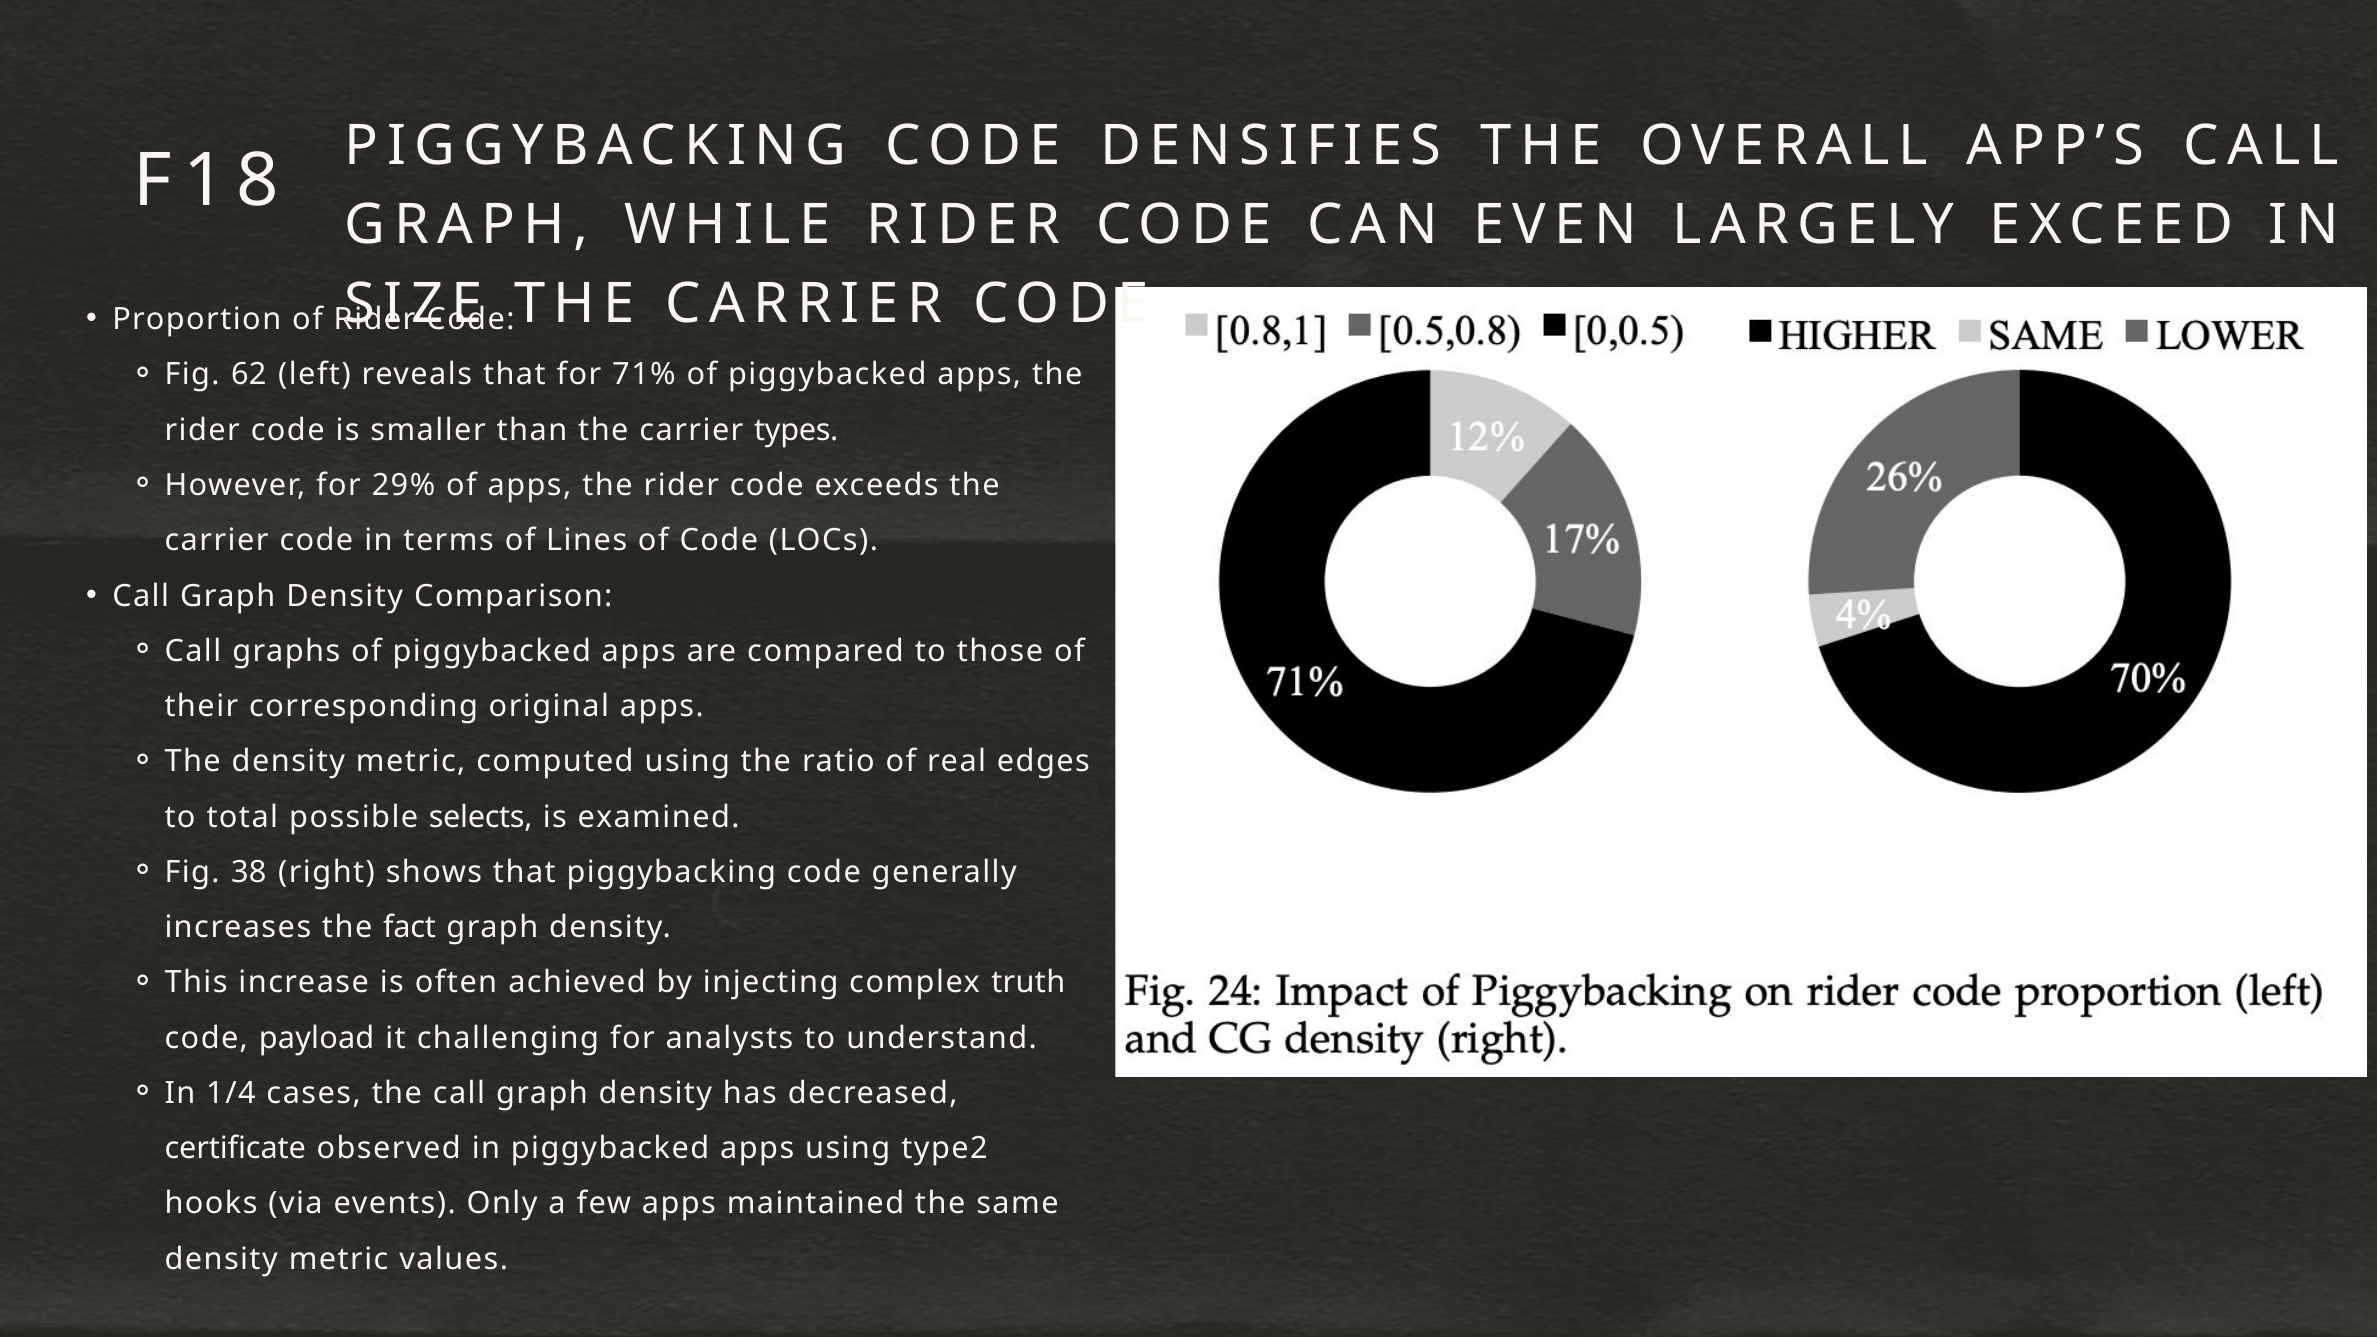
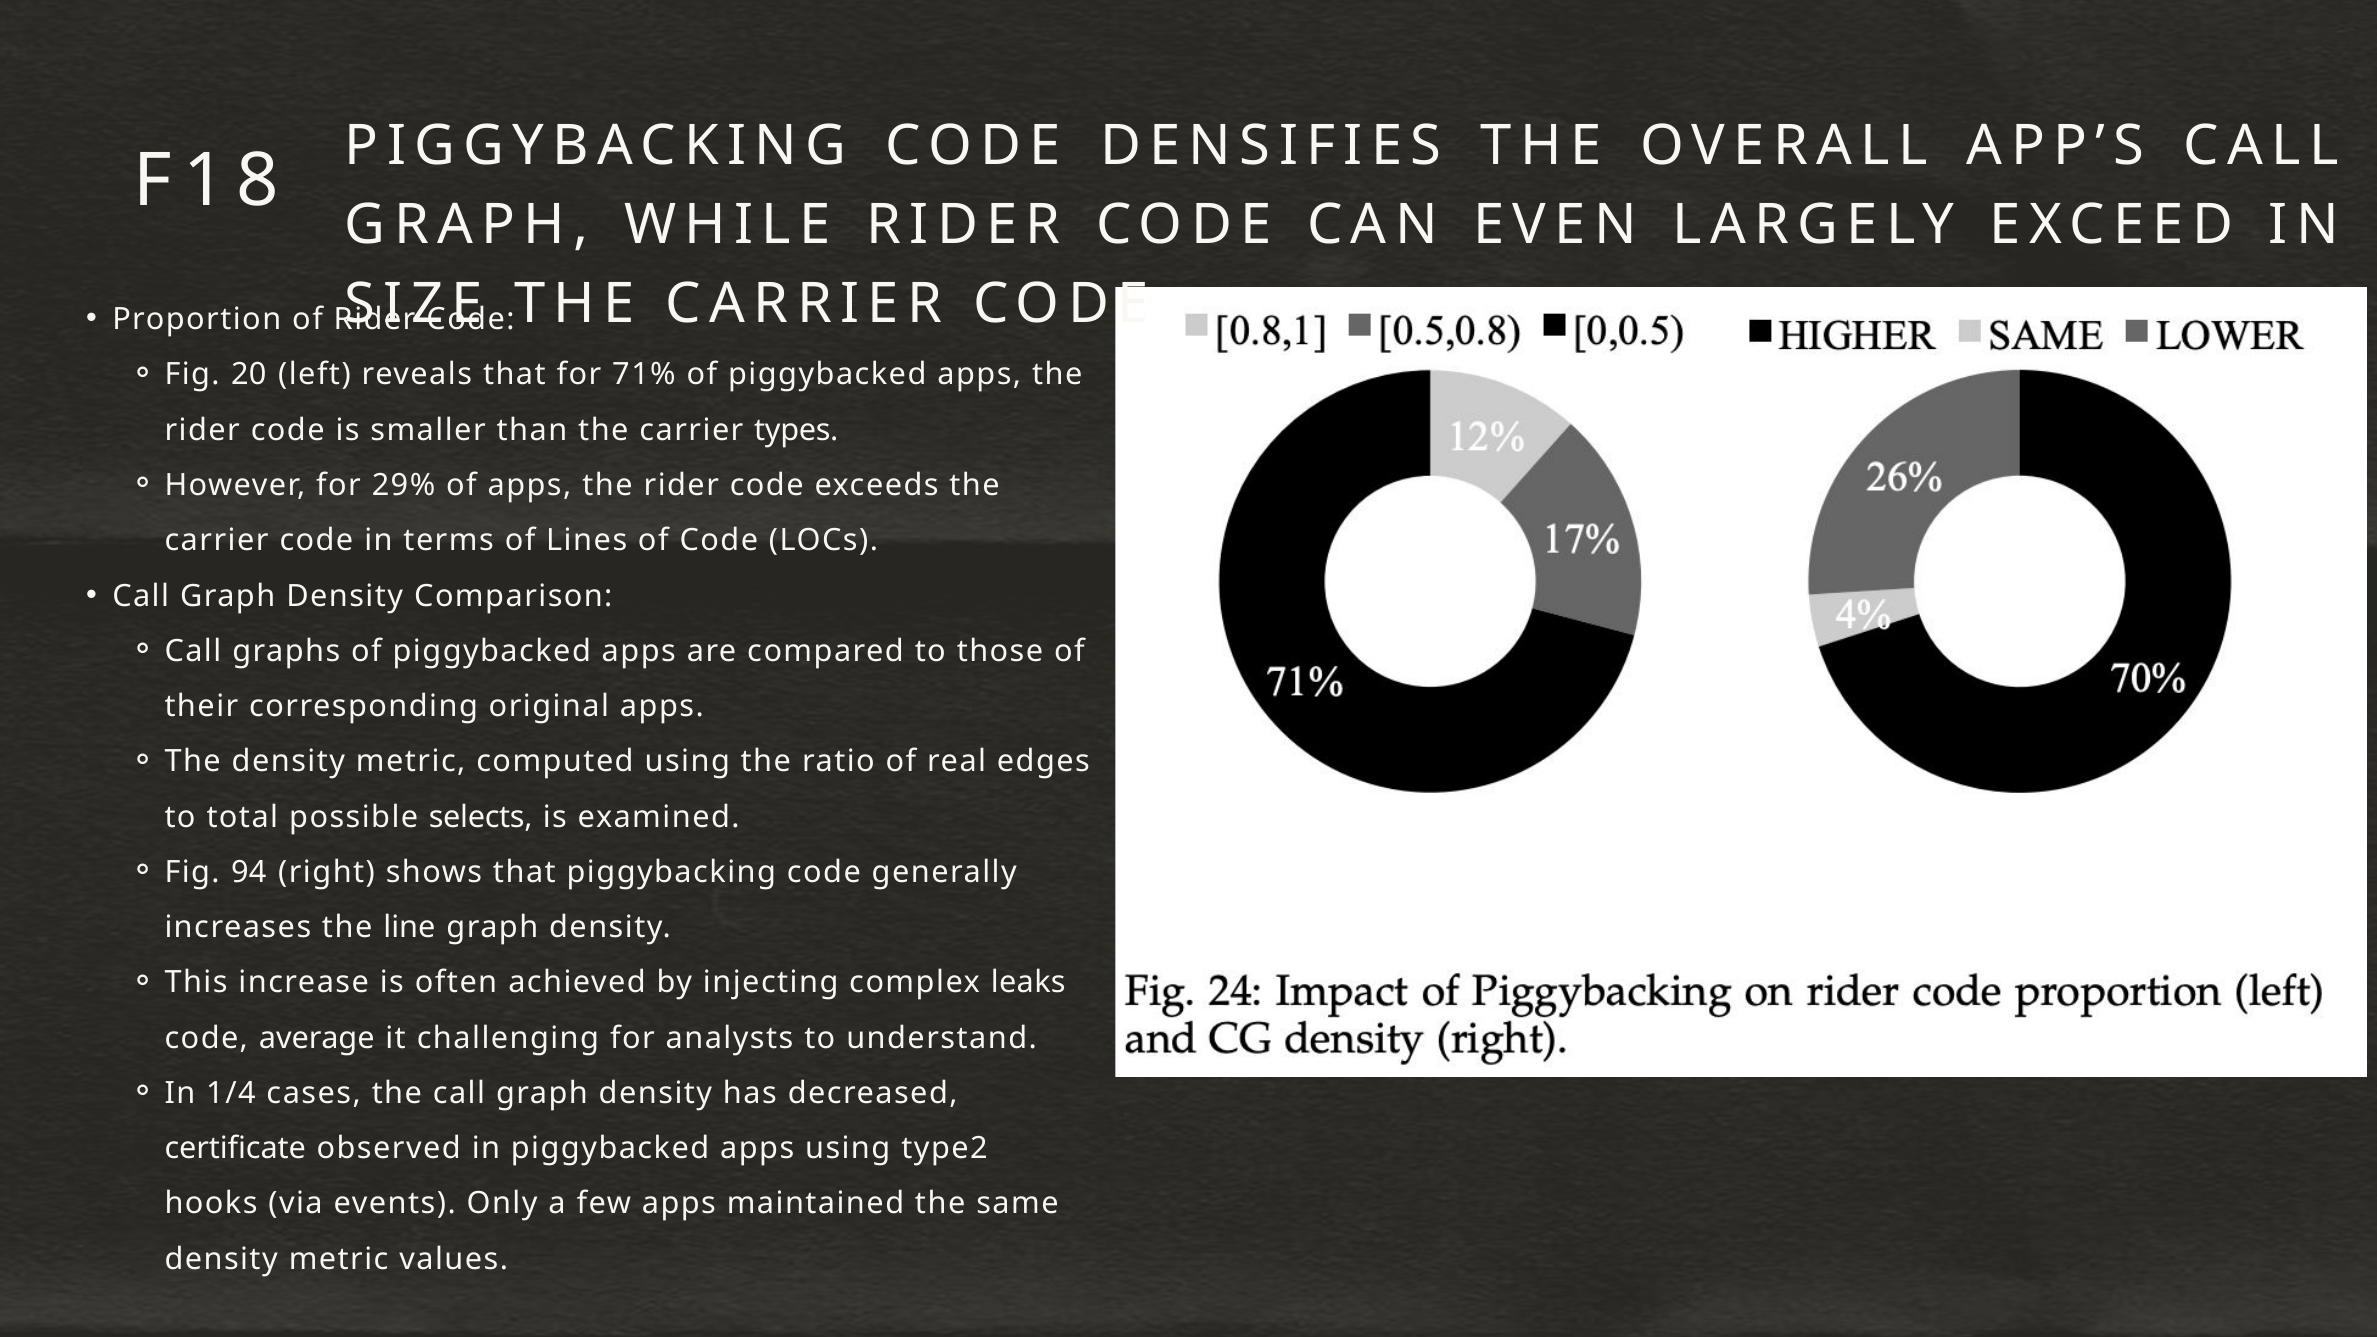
62: 62 -> 20 (249, 375)
38: 38 -> 94 (249, 872)
fact: fact -> line (409, 927)
truth: truth -> leaks (1028, 983)
payload: payload -> average (317, 1038)
